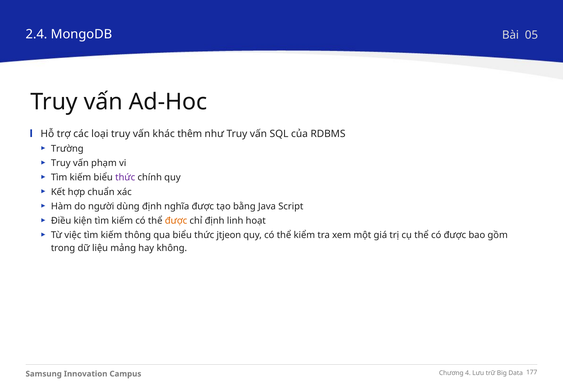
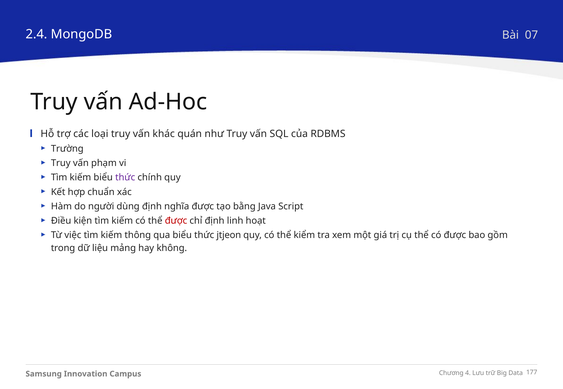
05: 05 -> 07 (531, 35)
thêm: thêm -> quán (190, 134)
được colour: orange -> red (176, 221)
